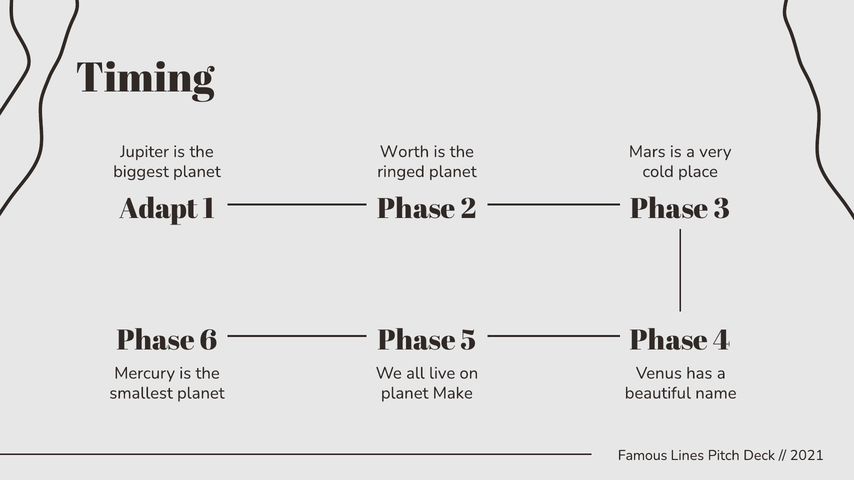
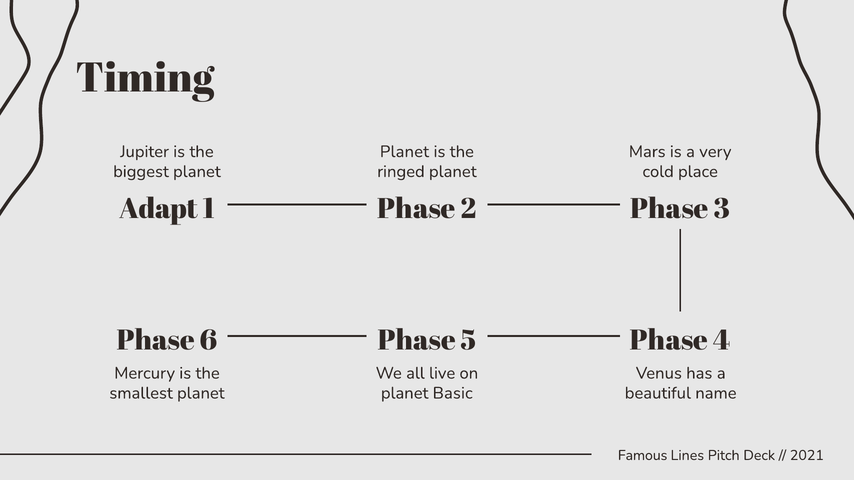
Worth: Worth -> Planet (404, 152)
Make: Make -> Basic (453, 393)
